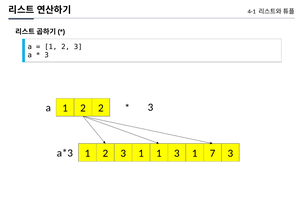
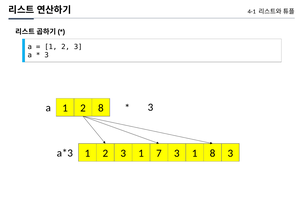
2 2: 2 -> 8 (101, 108)
1 1: 1 -> 7 (159, 153)
1 7: 7 -> 8 (213, 153)
